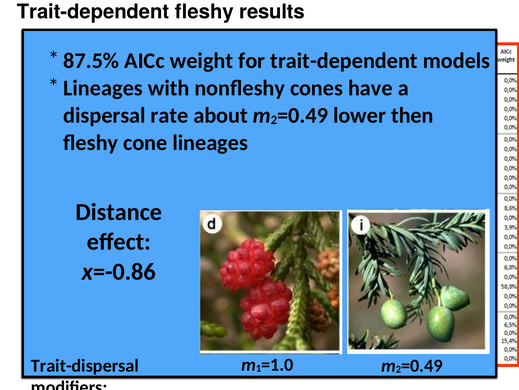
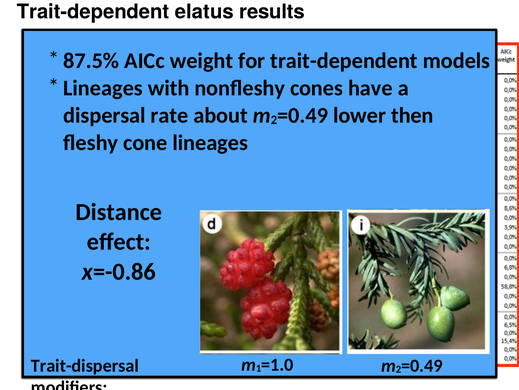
Trait-dependent fleshy: fleshy -> elatus (204, 12)
